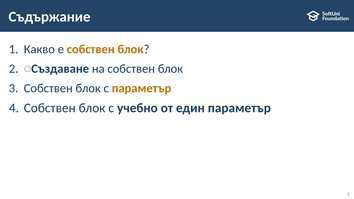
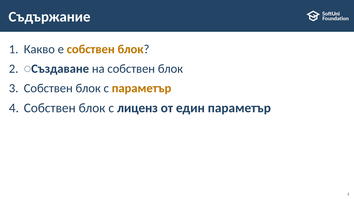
учебно: учебно -> лиценз (137, 108)
